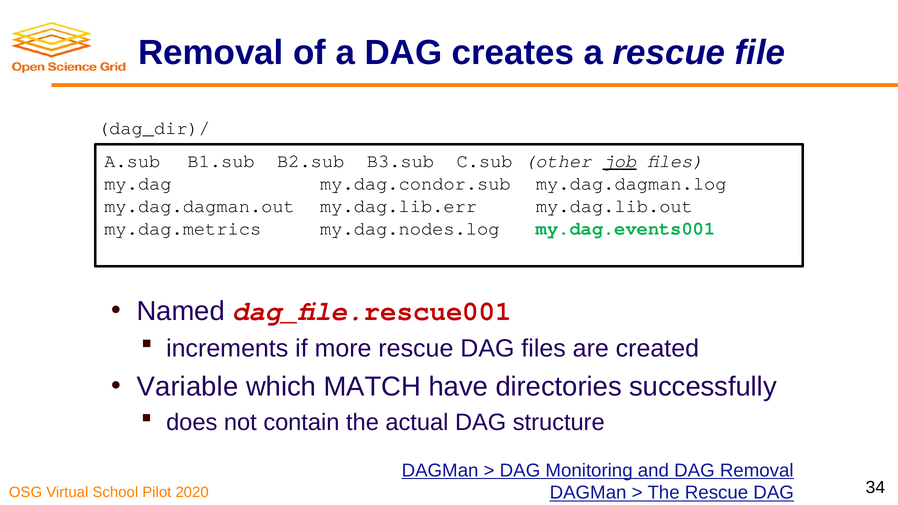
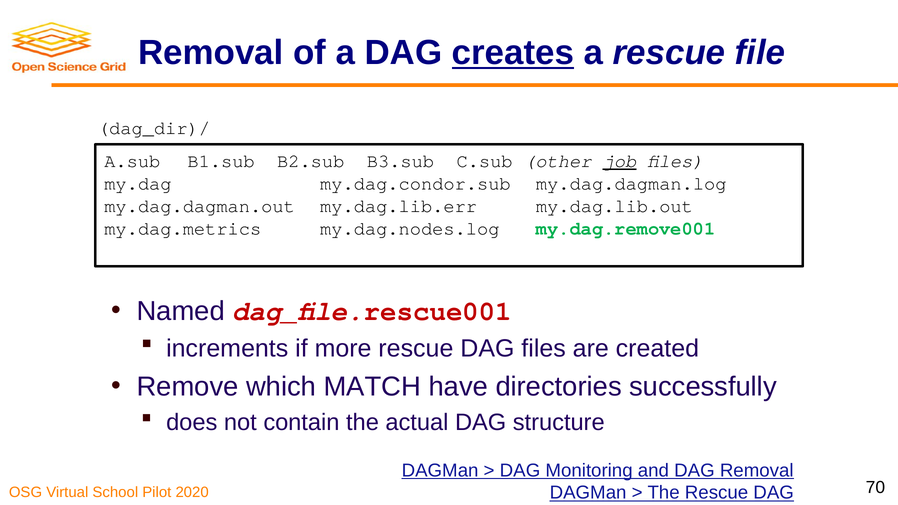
creates underline: none -> present (513, 53)
my.dag.events001: my.dag.events001 -> my.dag.remove001 (626, 229)
Variable: Variable -> Remove (188, 387)
34: 34 -> 70 (875, 488)
